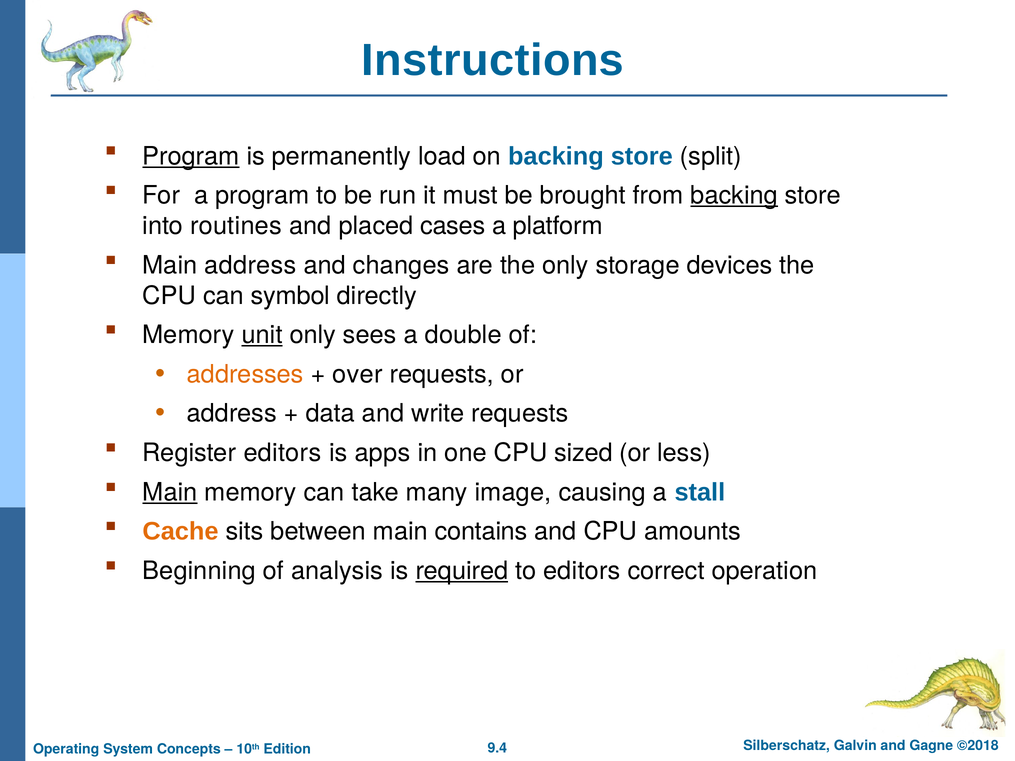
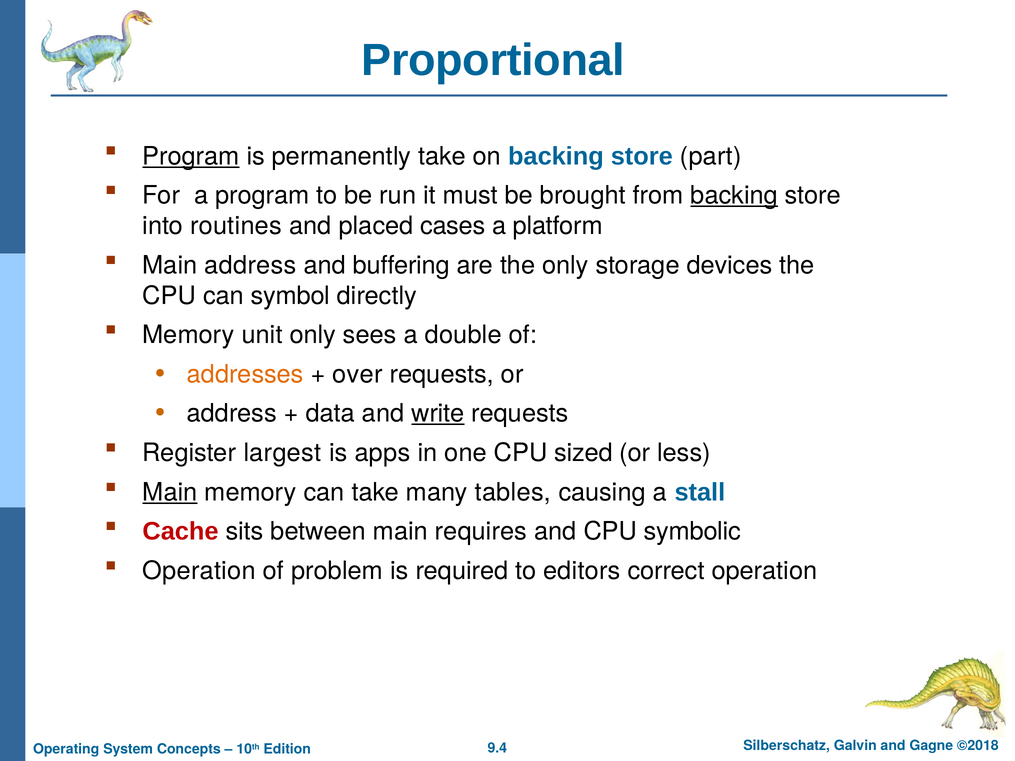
Instructions: Instructions -> Proportional (493, 60)
permanently load: load -> take (442, 156)
split: split -> part (711, 156)
changes: changes -> buffering (401, 265)
unit underline: present -> none (262, 335)
write underline: none -> present (438, 414)
Register editors: editors -> largest (282, 453)
image: image -> tables (513, 492)
Cache colour: orange -> red (181, 532)
contains: contains -> requires (481, 532)
amounts: amounts -> symbolic (692, 532)
Beginning: Beginning -> Operation (199, 571)
analysis: analysis -> problem (337, 571)
required underline: present -> none (462, 571)
